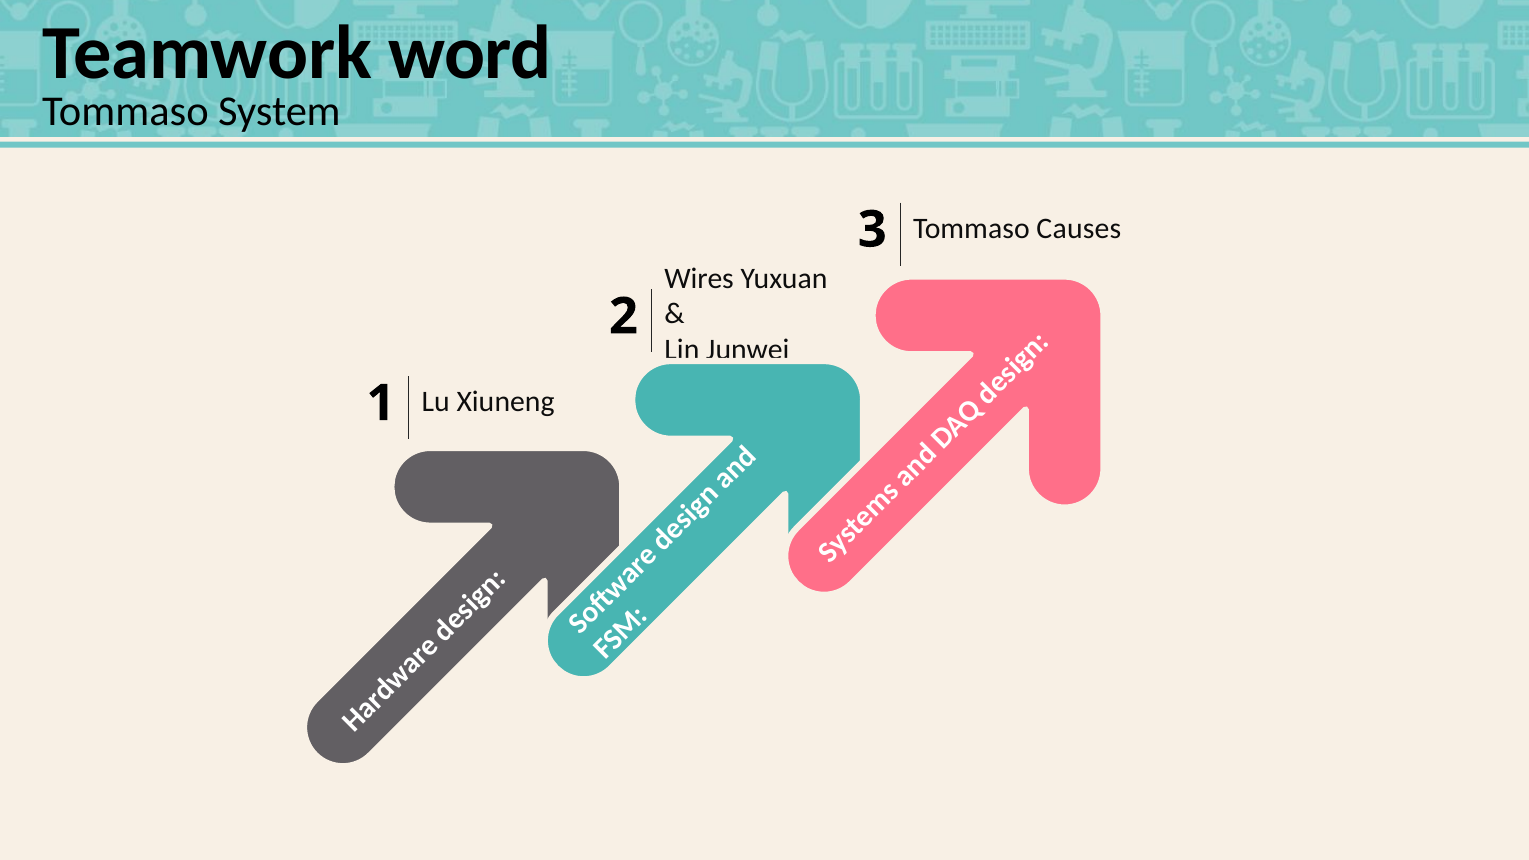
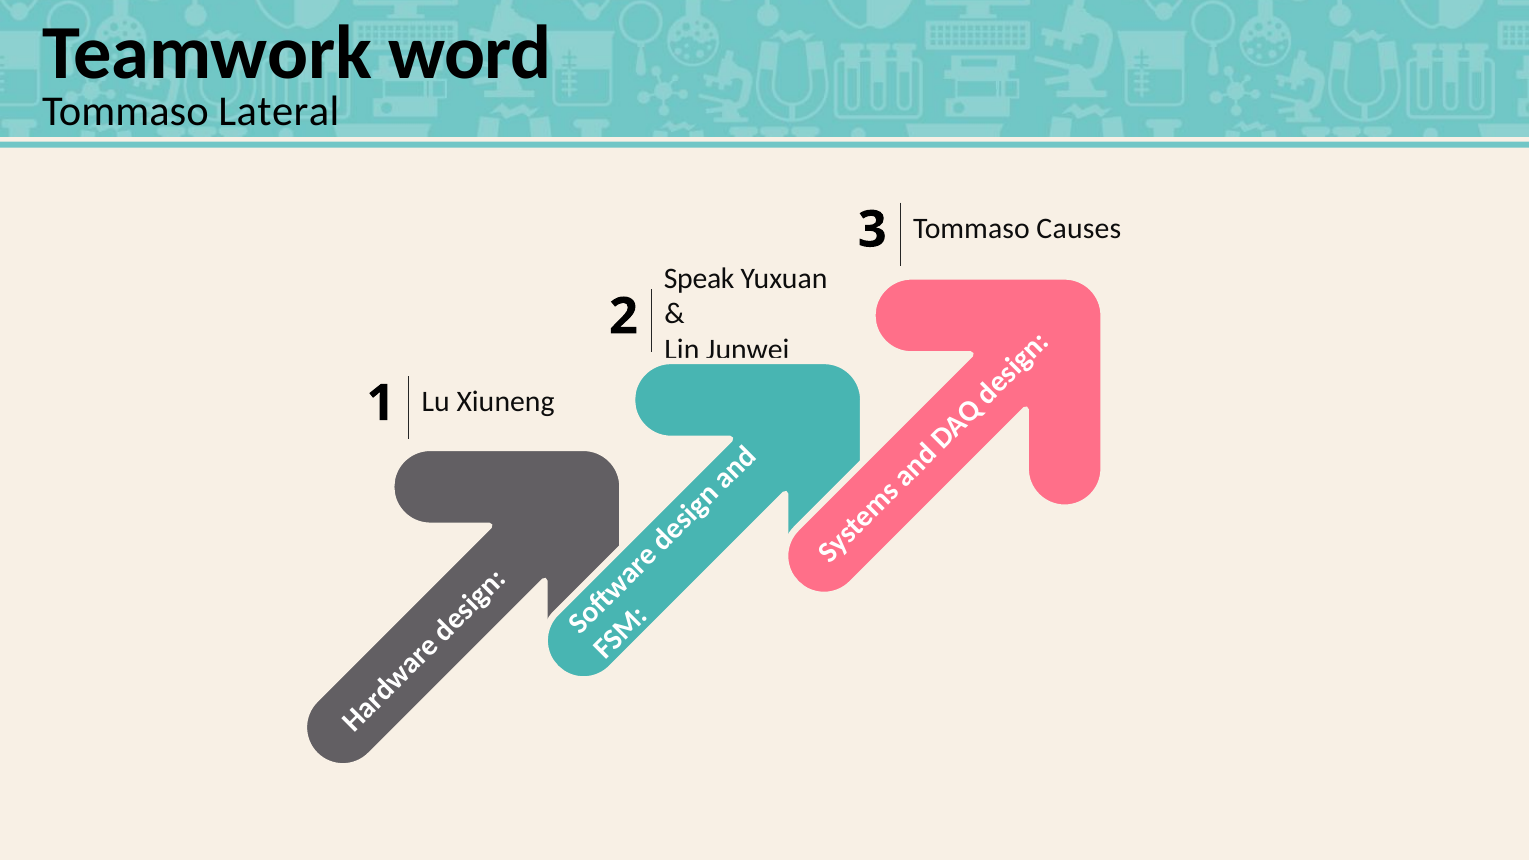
System: System -> Lateral (279, 112)
Wires: Wires -> Speak (699, 278)
